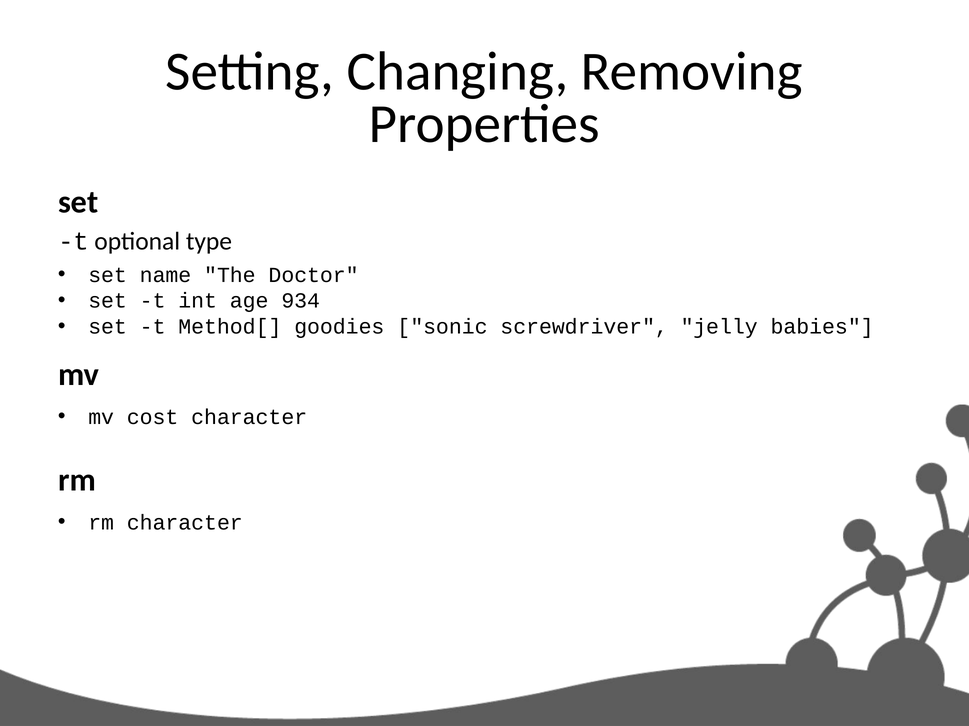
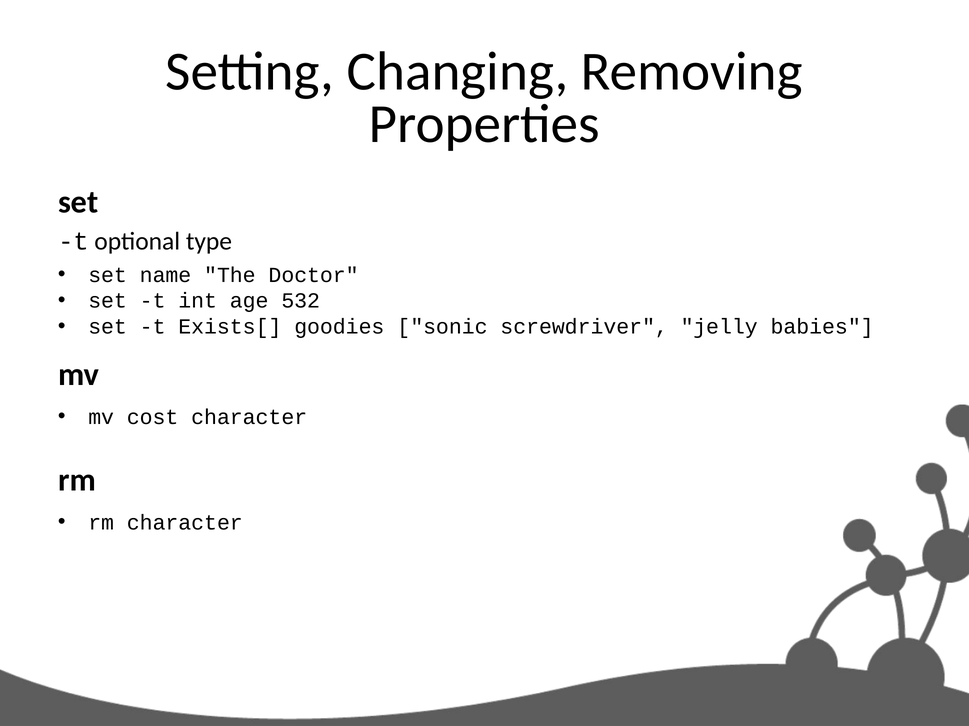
934: 934 -> 532 (301, 301)
Method[: Method[ -> Exists[ (230, 327)
